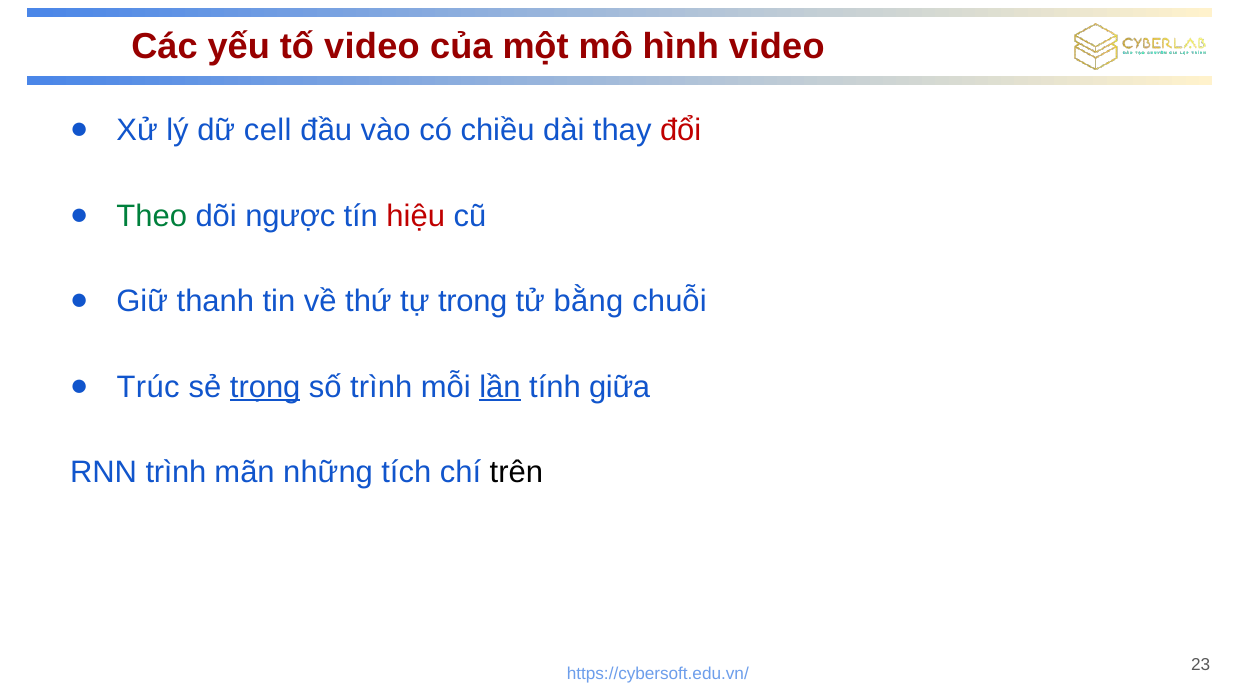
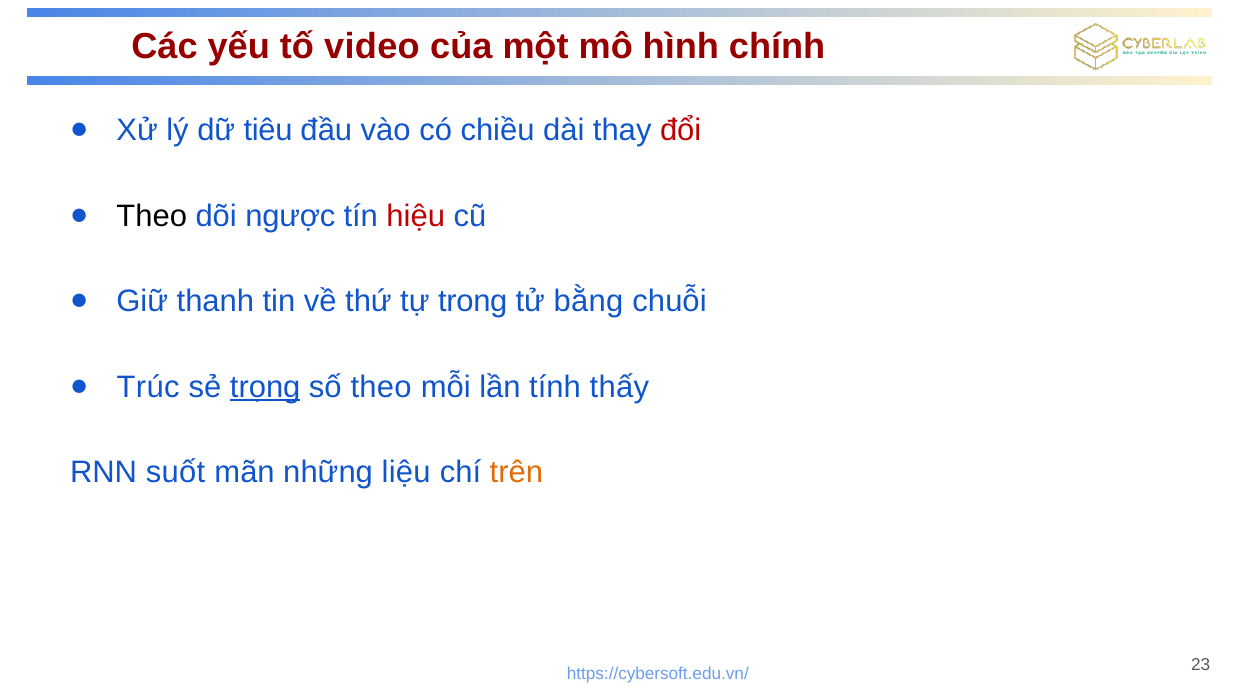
hình video: video -> chính (777, 47)
cell: cell -> tiêu (268, 130)
Theo colour: green -> black (152, 216)
số trình: trình -> theo (381, 387)
lần underline: present -> none (500, 387)
giữa: giữa -> thấy (619, 387)
RNN trình: trình -> suốt (176, 472)
tích: tích -> liệu (406, 472)
trên colour: black -> orange (516, 472)
